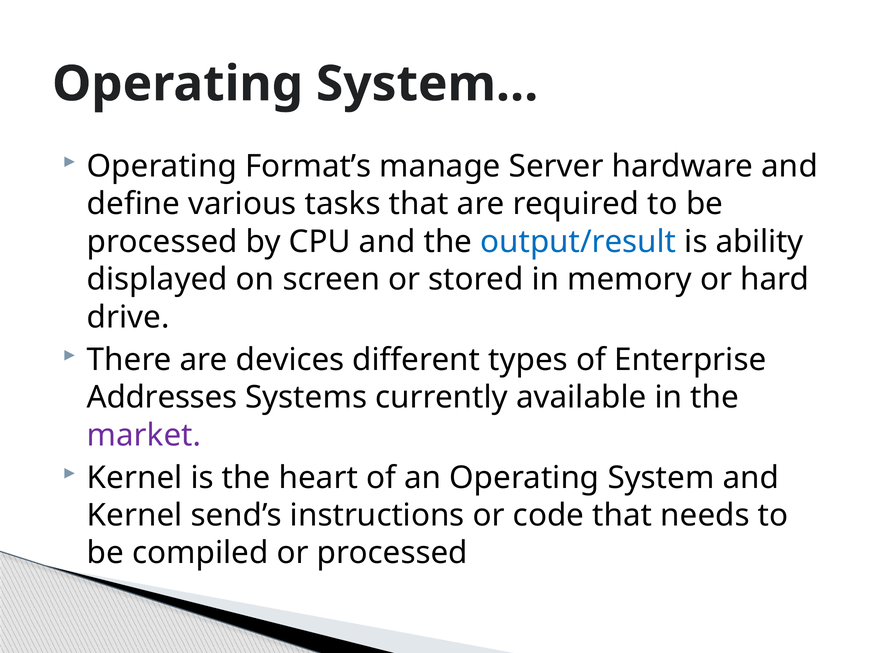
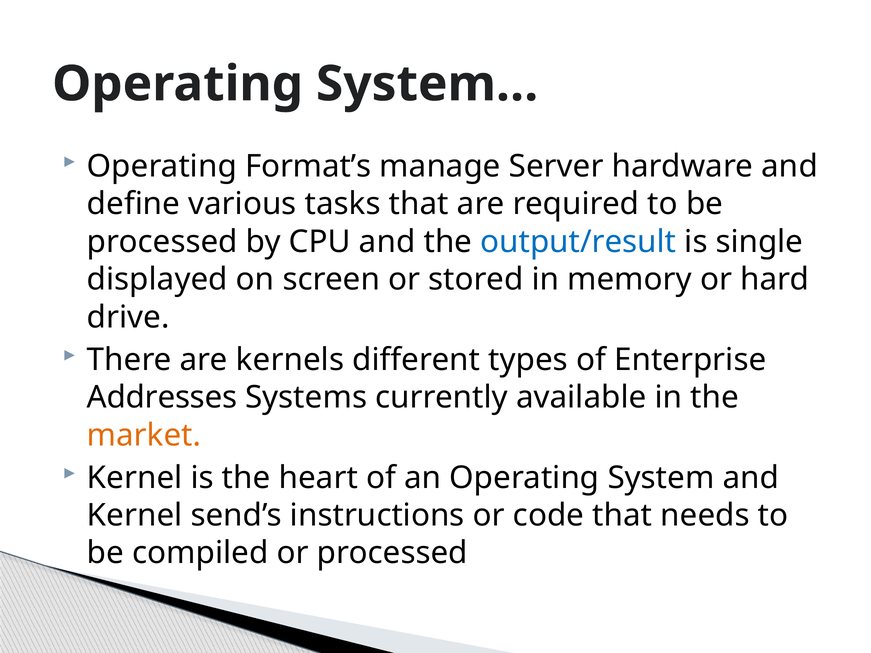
ability: ability -> single (759, 242)
devices: devices -> kernels (290, 360)
market colour: purple -> orange (144, 435)
